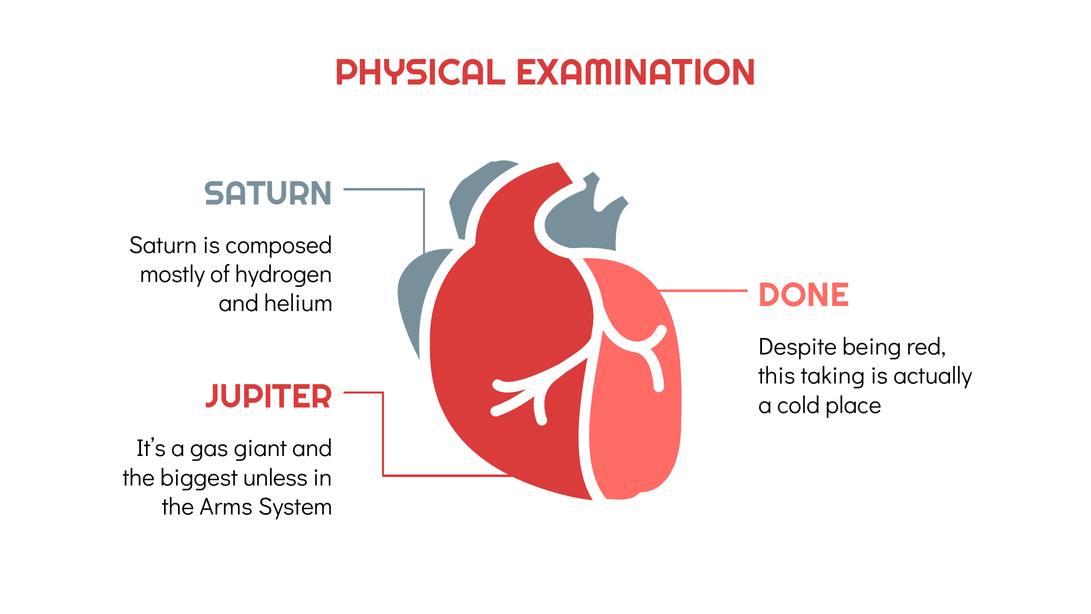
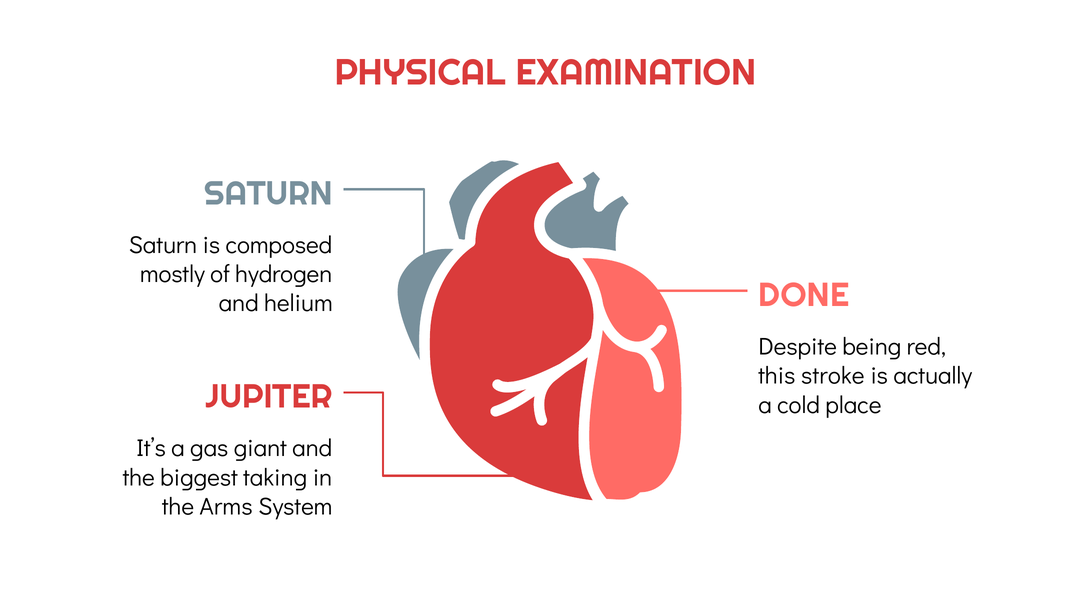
taking: taking -> stroke (833, 376)
unless: unless -> taking (275, 477)
